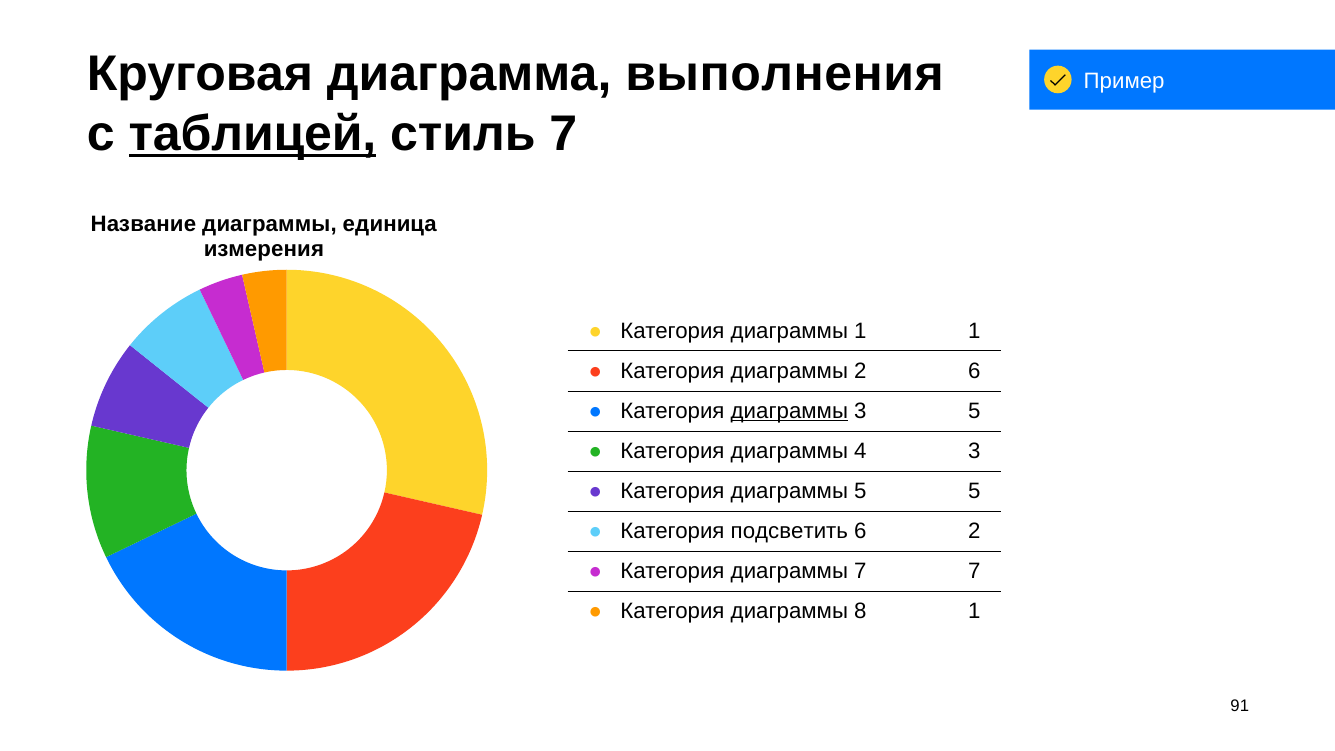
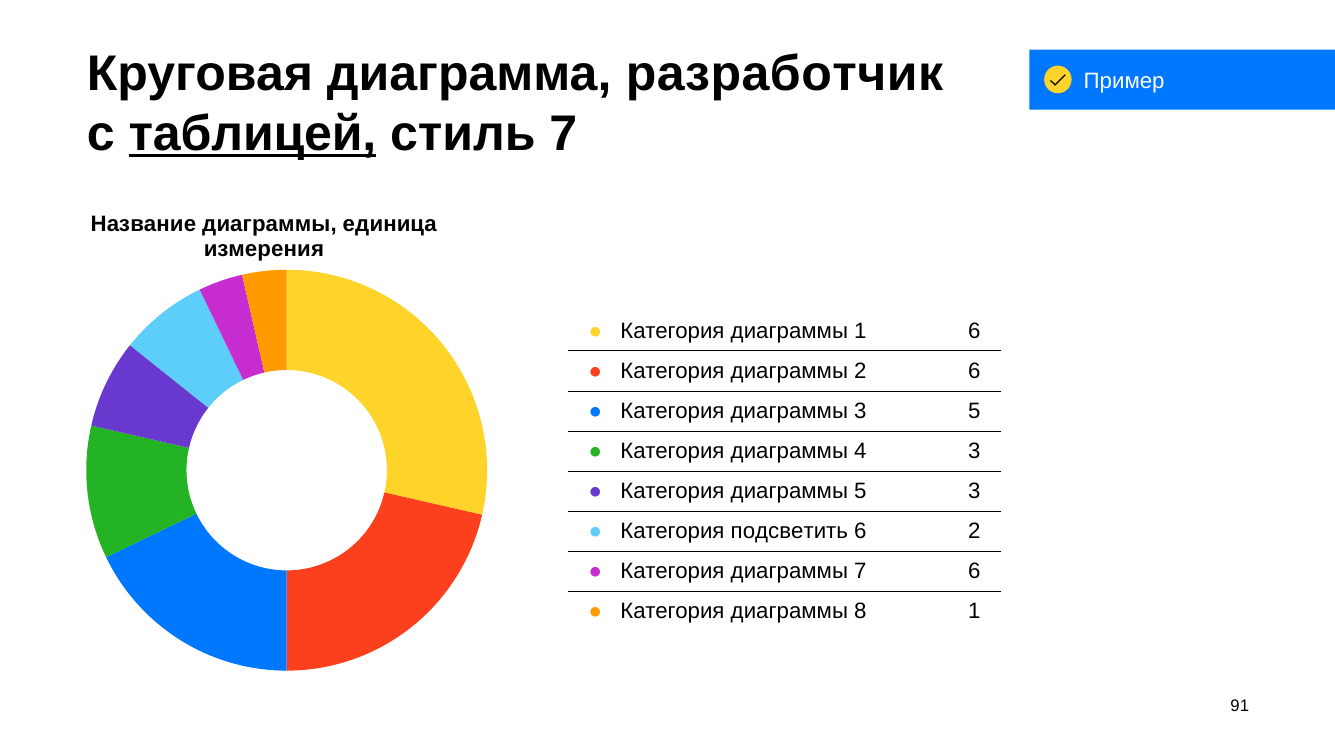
выполнения: выполнения -> разработчик (784, 74)
1 1: 1 -> 6 (974, 331)
диаграммы underline: present -> none (789, 411)
5 5: 5 -> 3 (974, 491)
7 7: 7 -> 6 (974, 571)
